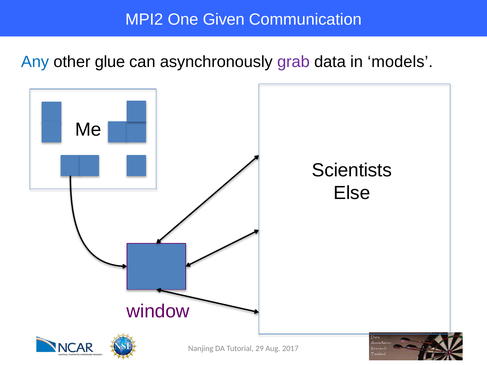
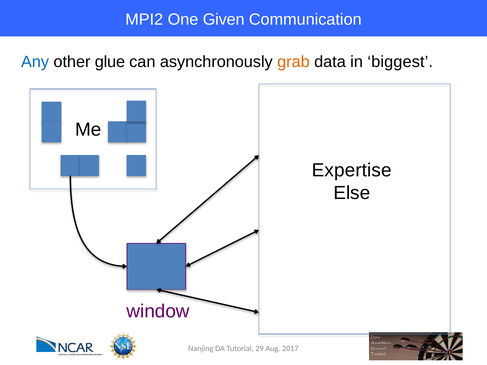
grab colour: purple -> orange (293, 62)
models: models -> biggest (400, 62)
Scientists: Scientists -> Expertise (352, 170)
